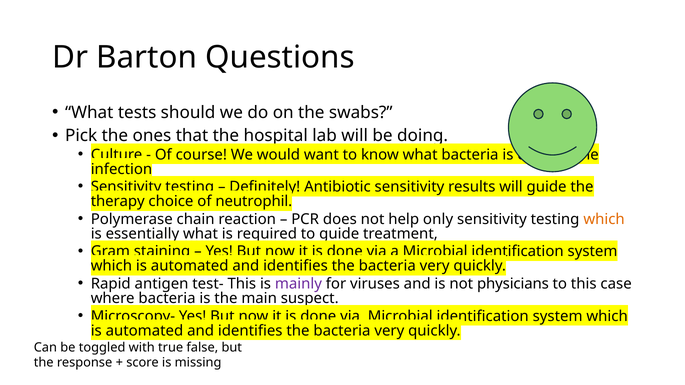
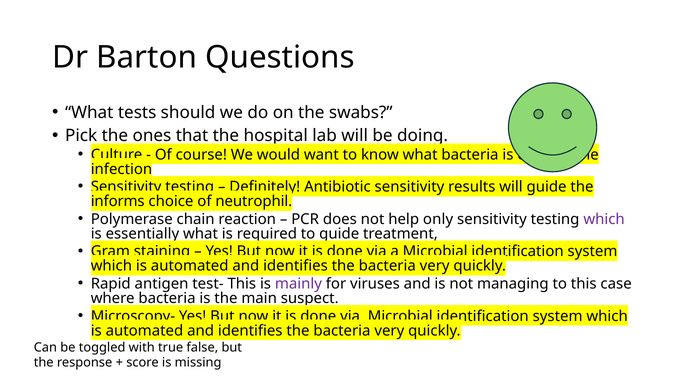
therapy: therapy -> informs (118, 202)
which colour: orange -> purple (604, 219)
physicians: physicians -> managing (513, 284)
